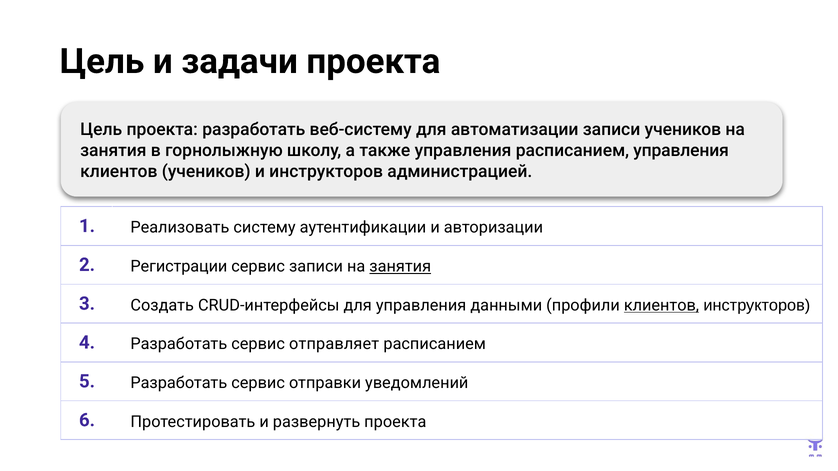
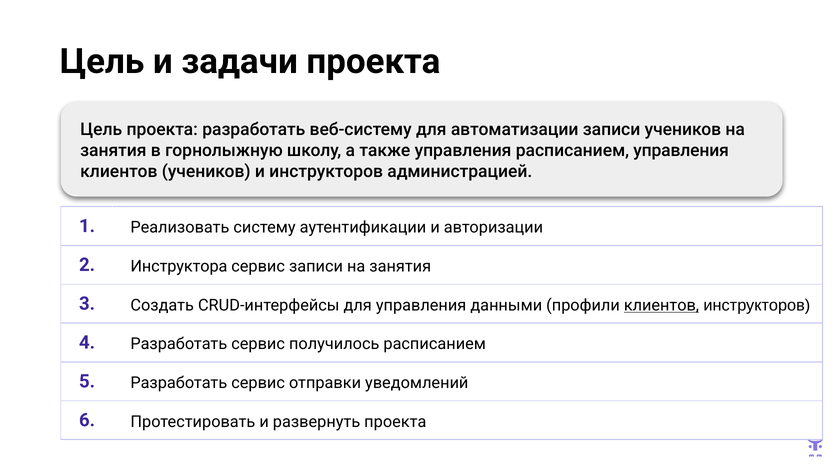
Регистрации: Регистрации -> Инструктора (179, 267)
занятия underline: present -> none (400, 267)
отправляет: отправляет -> получилось (334, 344)
